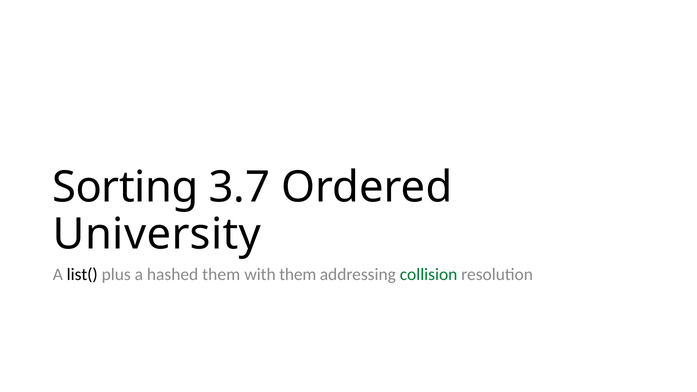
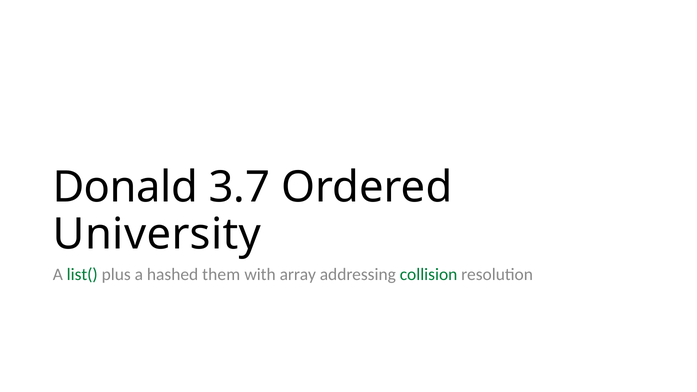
Sorting: Sorting -> Donald (125, 187)
list( colour: black -> green (82, 274)
with them: them -> array (298, 274)
